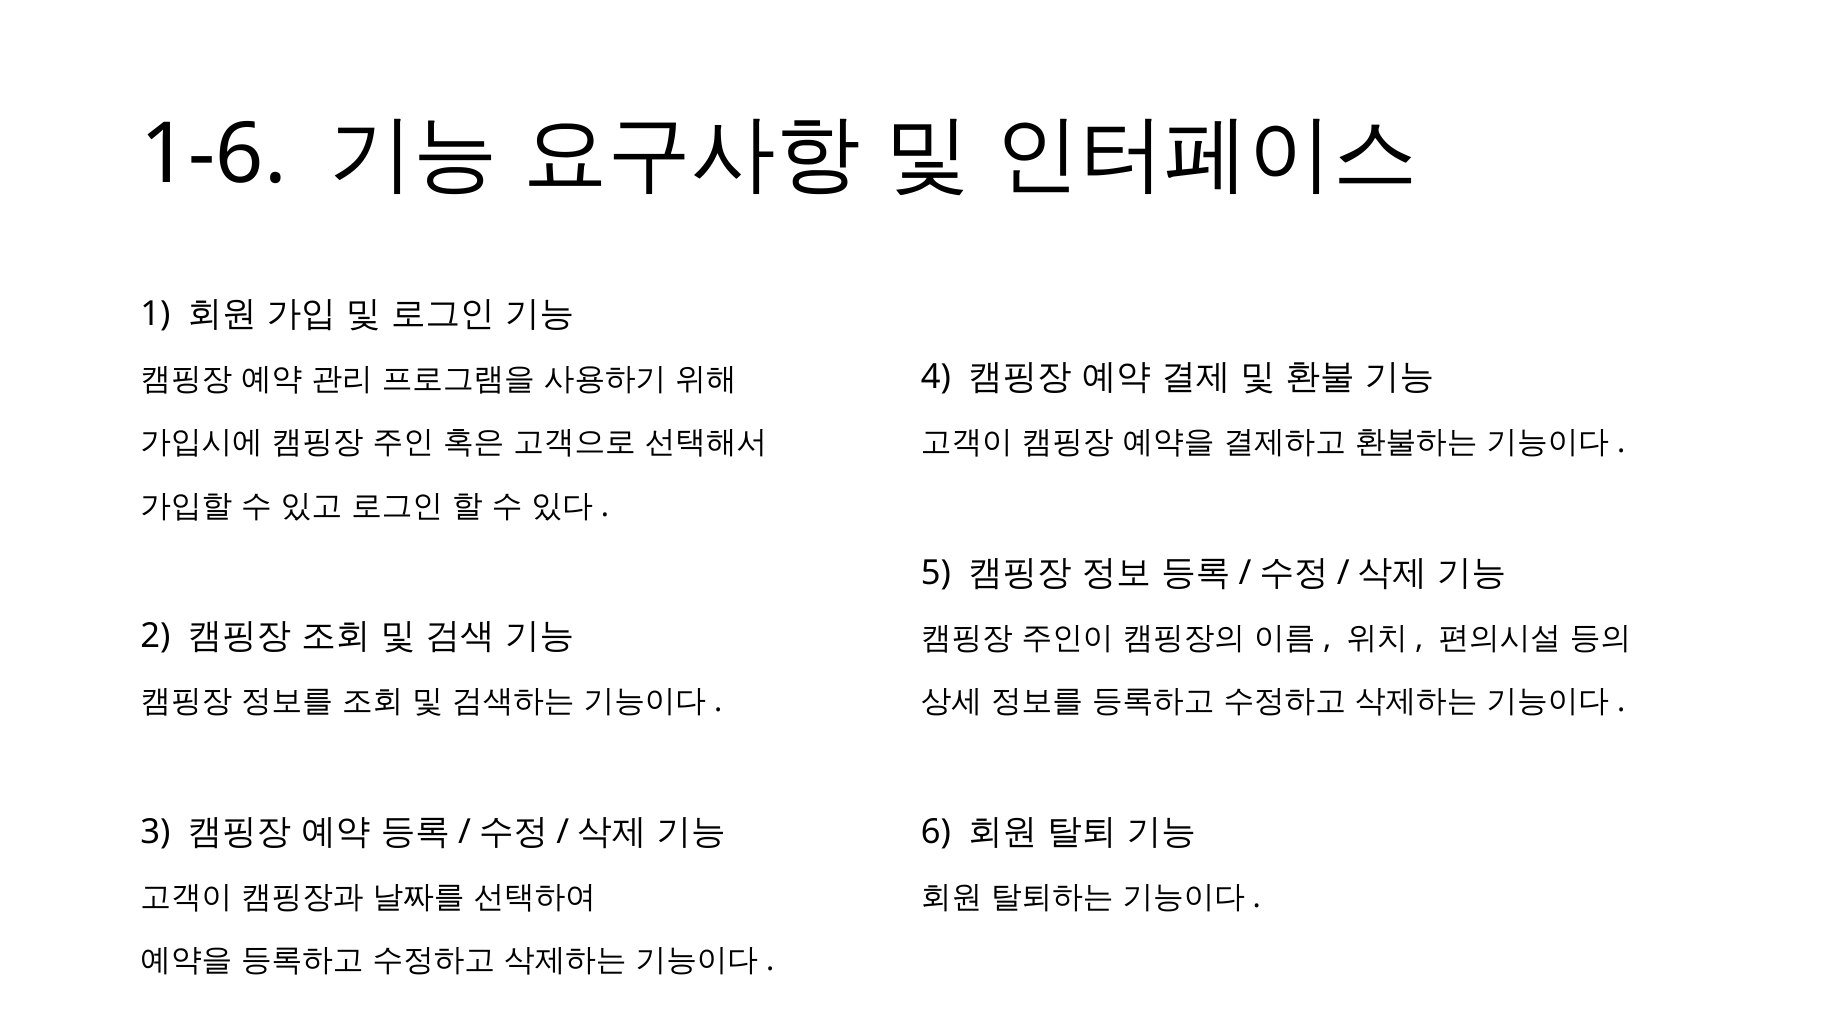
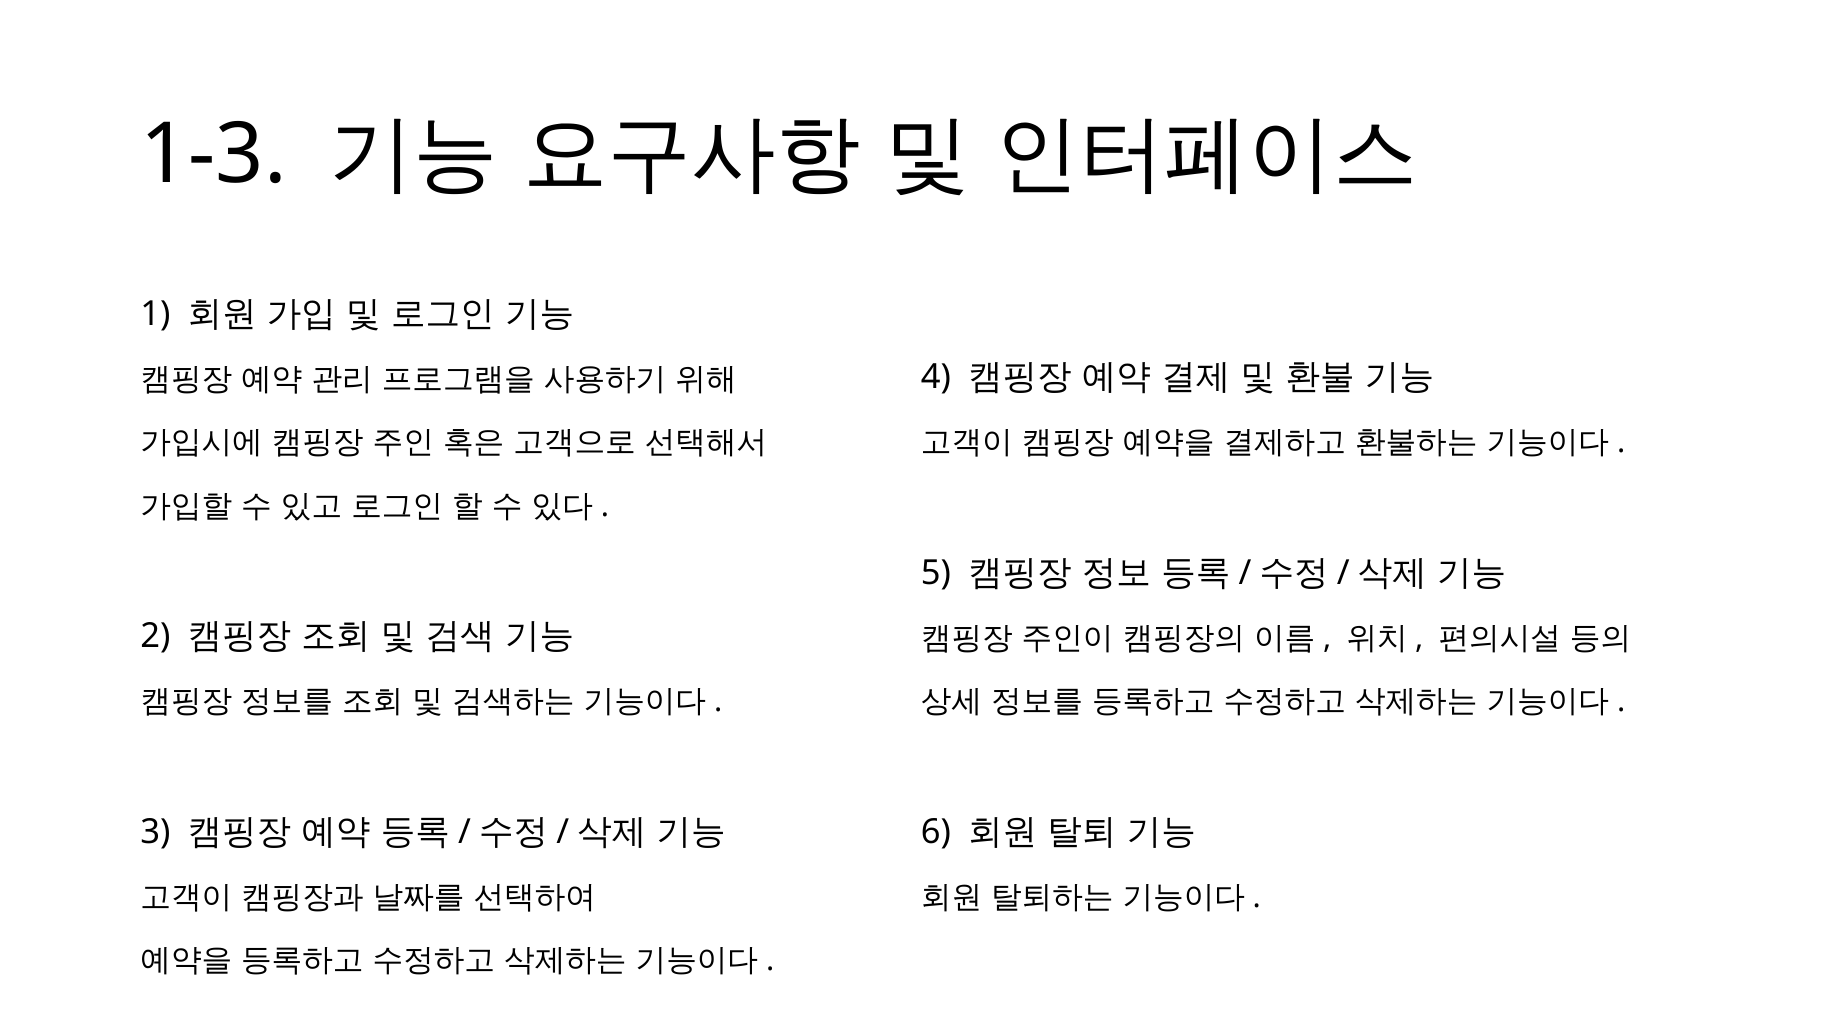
1-6: 1-6 -> 1-3 (214, 155)
